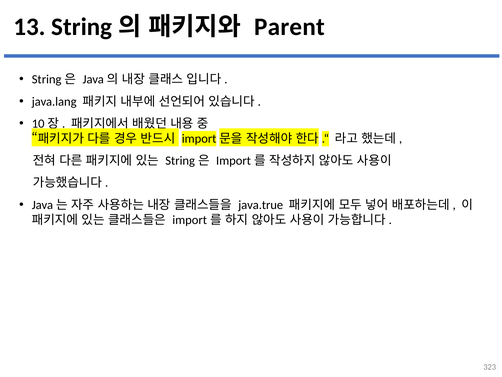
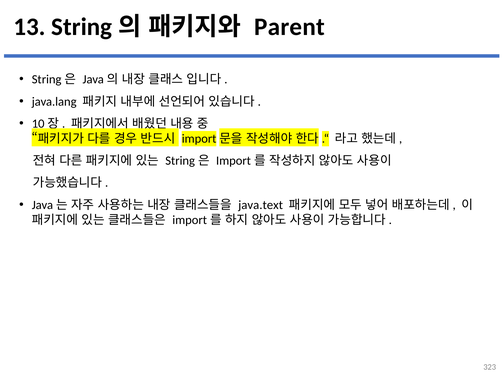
java.true: java.true -> java.text (261, 205)
